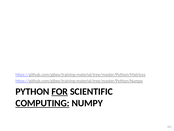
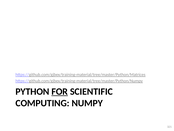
COMPUTING underline: present -> none (42, 103)
